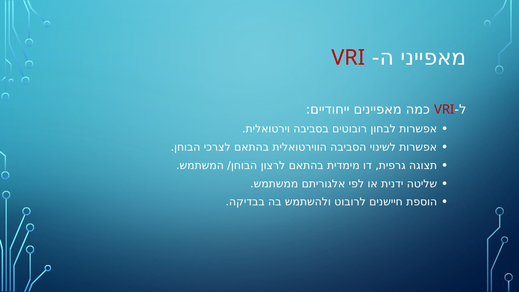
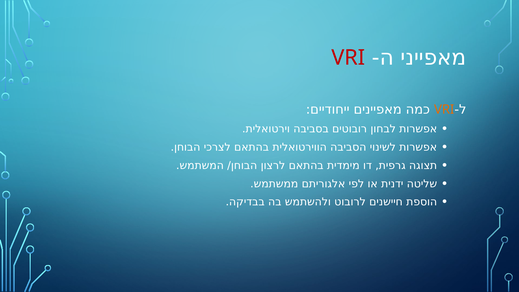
VRI colour: red -> orange (444, 110)
